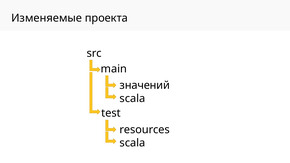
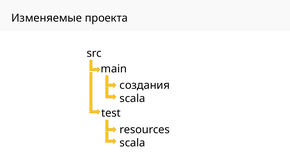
значений: значений -> создания (145, 85)
